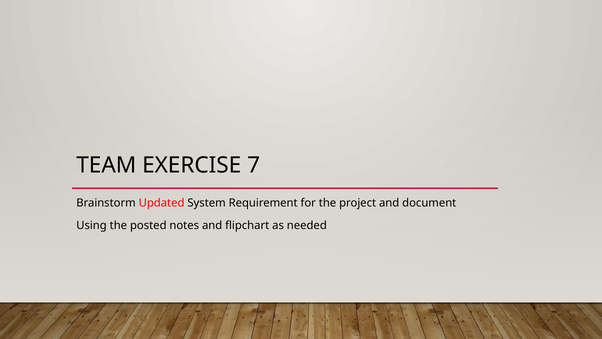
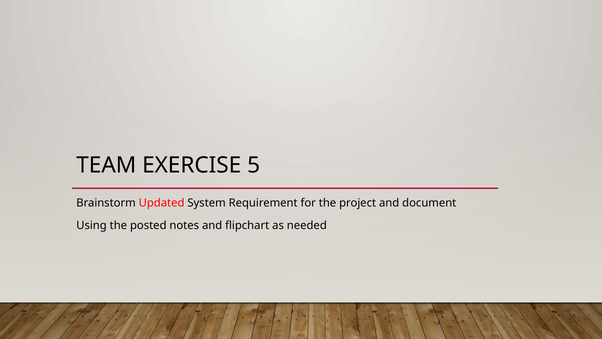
7: 7 -> 5 (254, 165)
